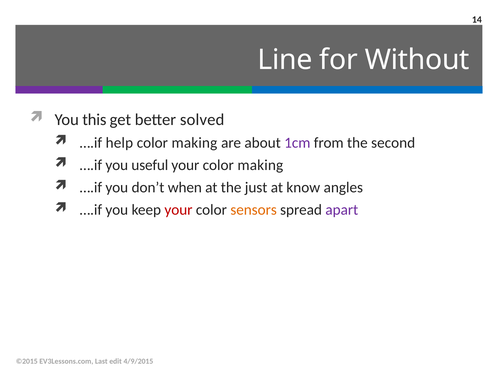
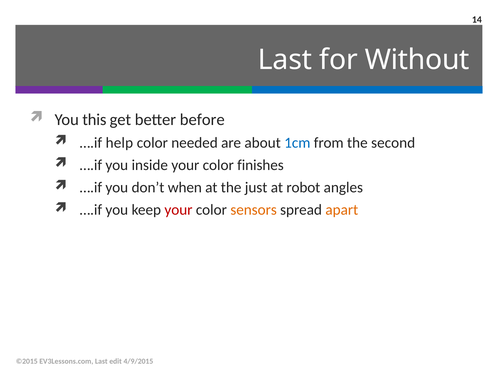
Line: Line -> Last (285, 60)
solved: solved -> before (202, 119)
making: making -> needed (195, 143)
1cm colour: purple -> blue (297, 143)
useful: useful -> inside (150, 165)
your color making: making -> finishes (260, 165)
know: know -> robot (303, 187)
apart colour: purple -> orange (342, 210)
